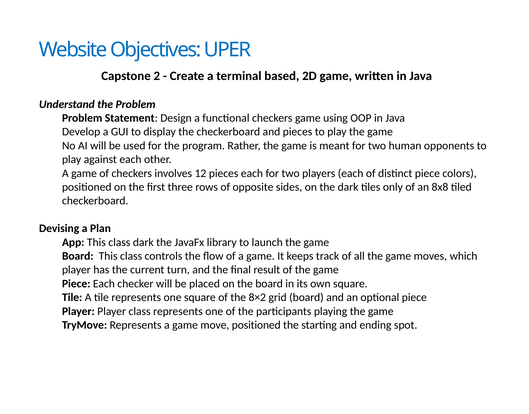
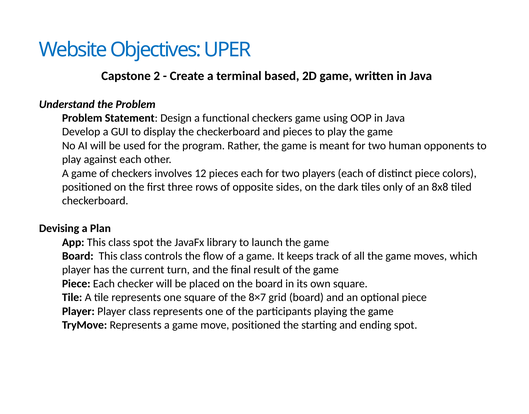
class dark: dark -> spot (143, 242)
8×2: 8×2 -> 8×7 (257, 297)
